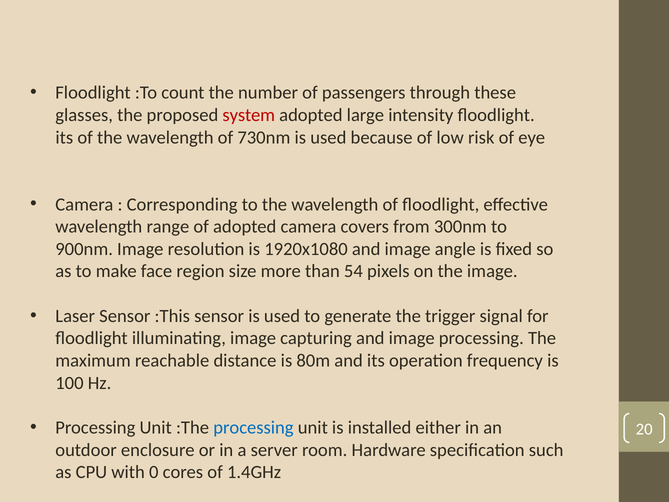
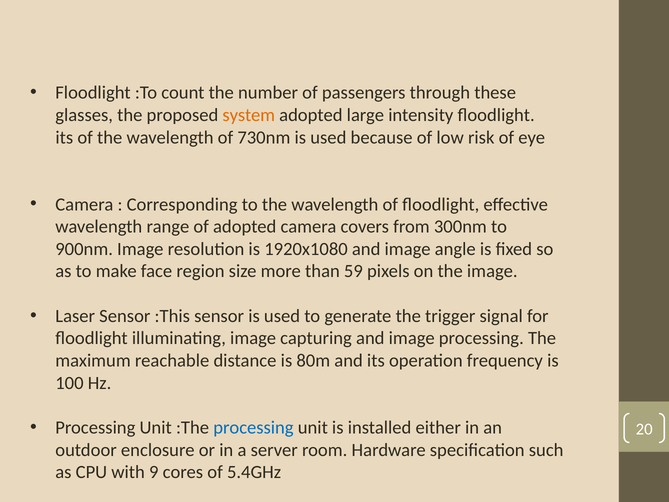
system colour: red -> orange (249, 115)
54: 54 -> 59 (353, 271)
0: 0 -> 9 (154, 472)
1.4GHz: 1.4GHz -> 5.4GHz (254, 472)
